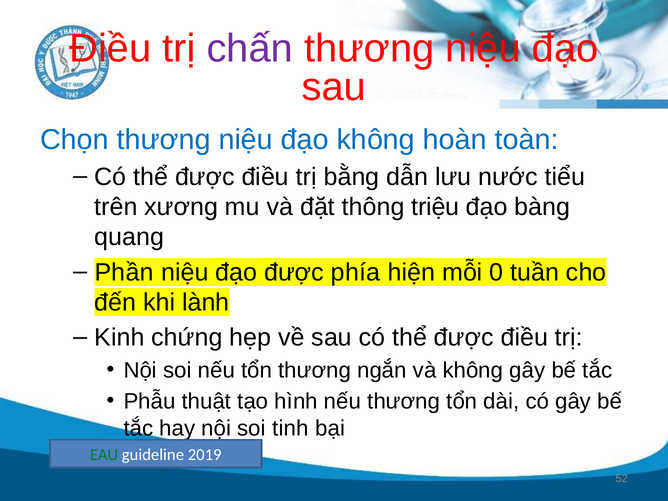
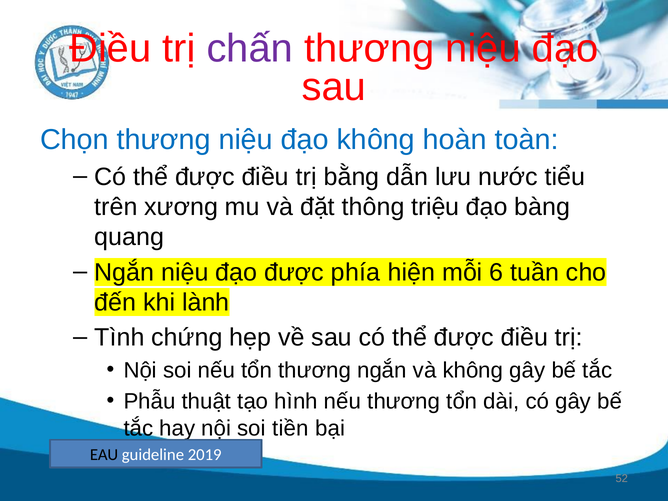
Phần: Phần -> Ngắn (124, 272)
0: 0 -> 6 (496, 272)
Kinh: Kinh -> Tình (119, 338)
tinh: tinh -> tiền (290, 428)
EAU colour: green -> black (104, 455)
